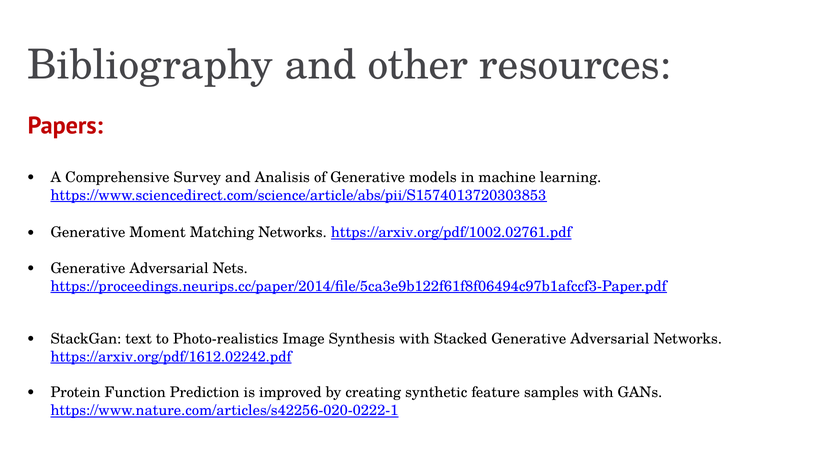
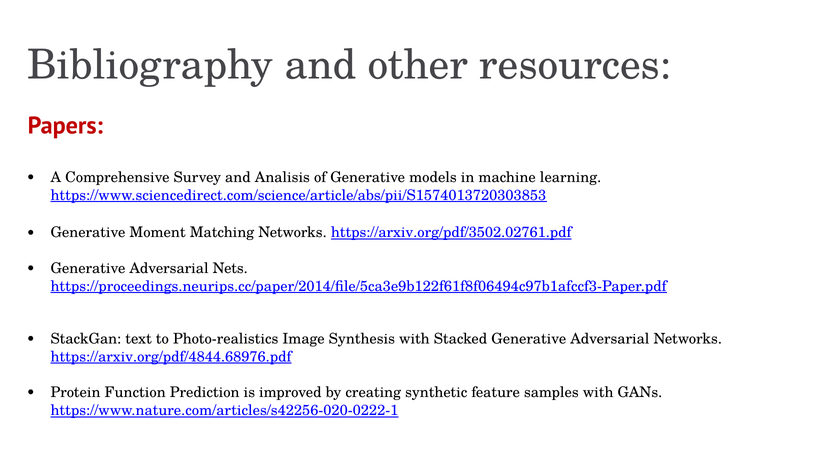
https://arxiv.org/pdf/1002.02761.pdf: https://arxiv.org/pdf/1002.02761.pdf -> https://arxiv.org/pdf/3502.02761.pdf (451, 233)
https://arxiv.org/pdf/1612.02242.pdf: https://arxiv.org/pdf/1612.02242.pdf -> https://arxiv.org/pdf/4844.68976.pdf (171, 357)
